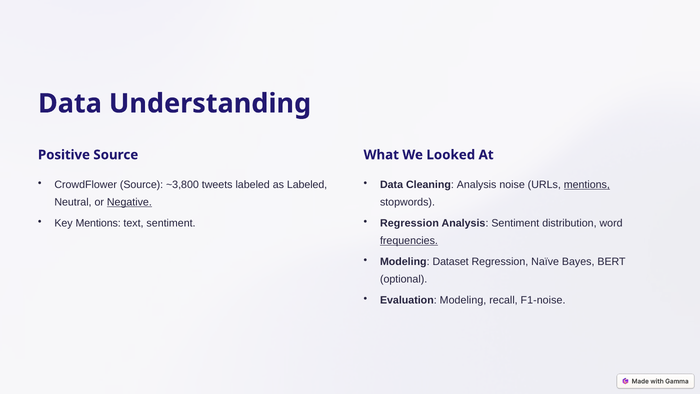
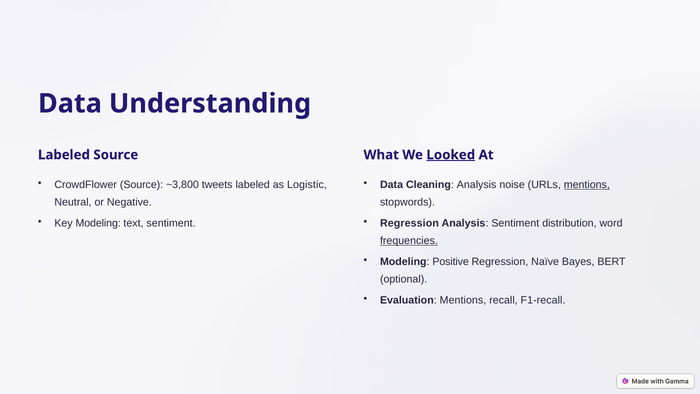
Positive: Positive -> Labeled (64, 155)
Looked underline: none -> present (451, 155)
as Labeled: Labeled -> Logistic (307, 185)
Negative underline: present -> none (129, 202)
Key Mentions: Mentions -> Modeling (98, 223)
Dataset: Dataset -> Positive (451, 262)
Evaluation Modeling: Modeling -> Mentions (463, 300)
F1-noise: F1-noise -> F1-recall (543, 300)
